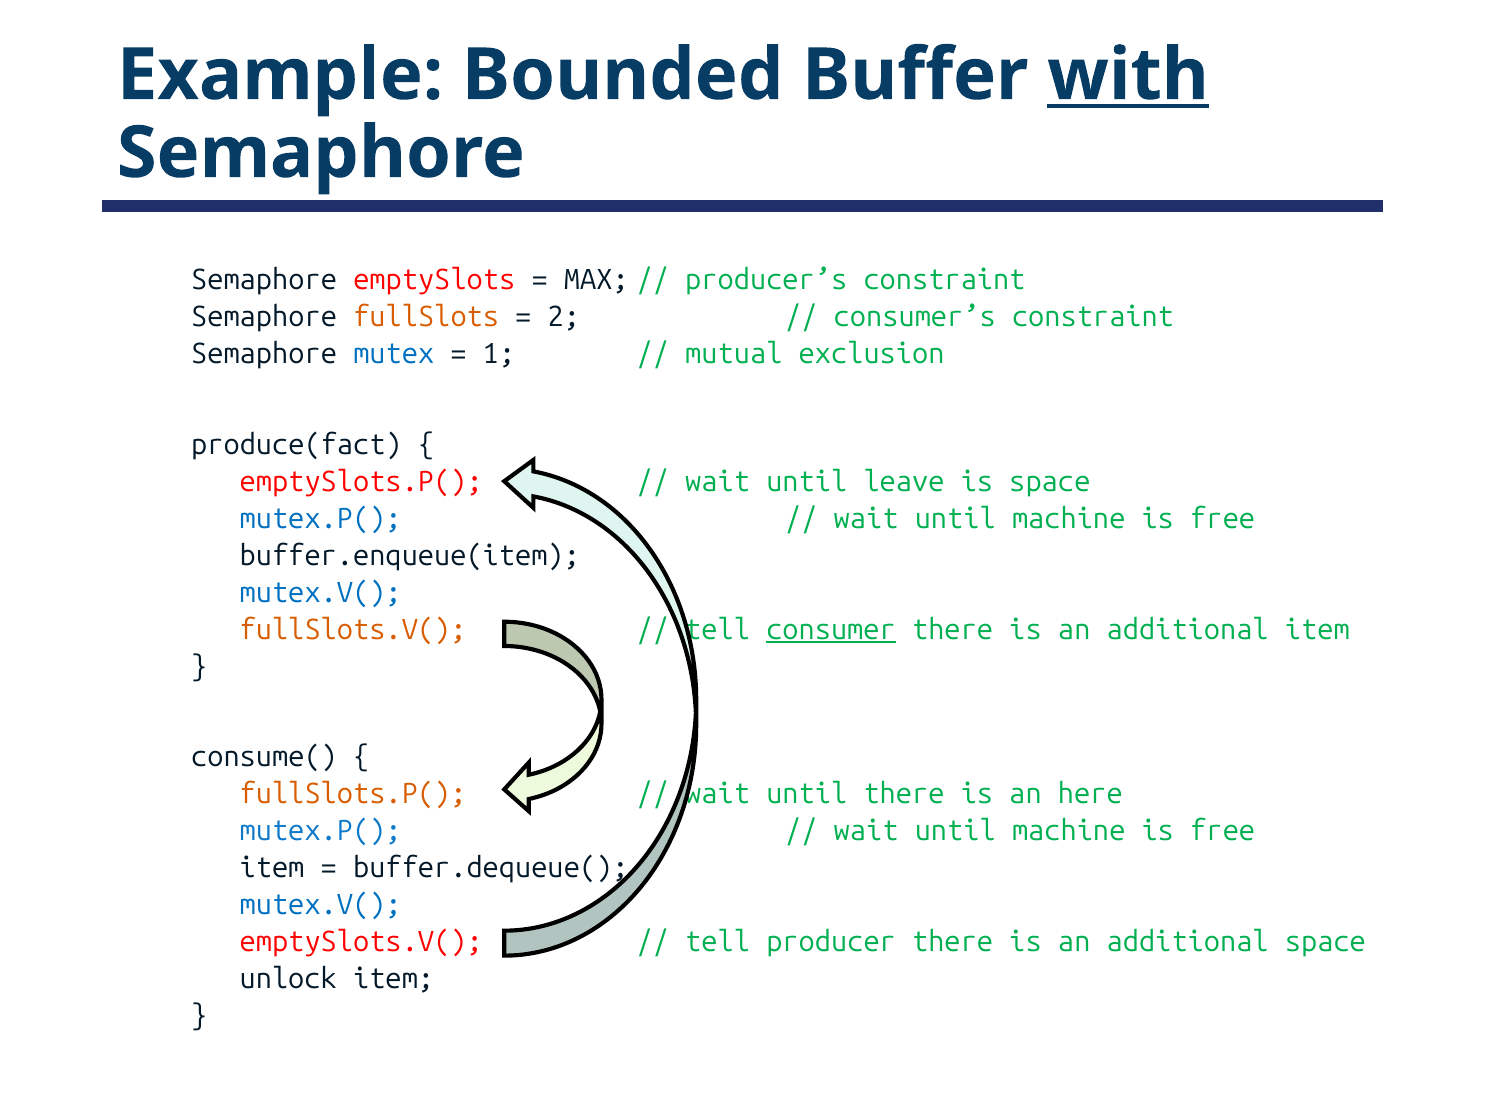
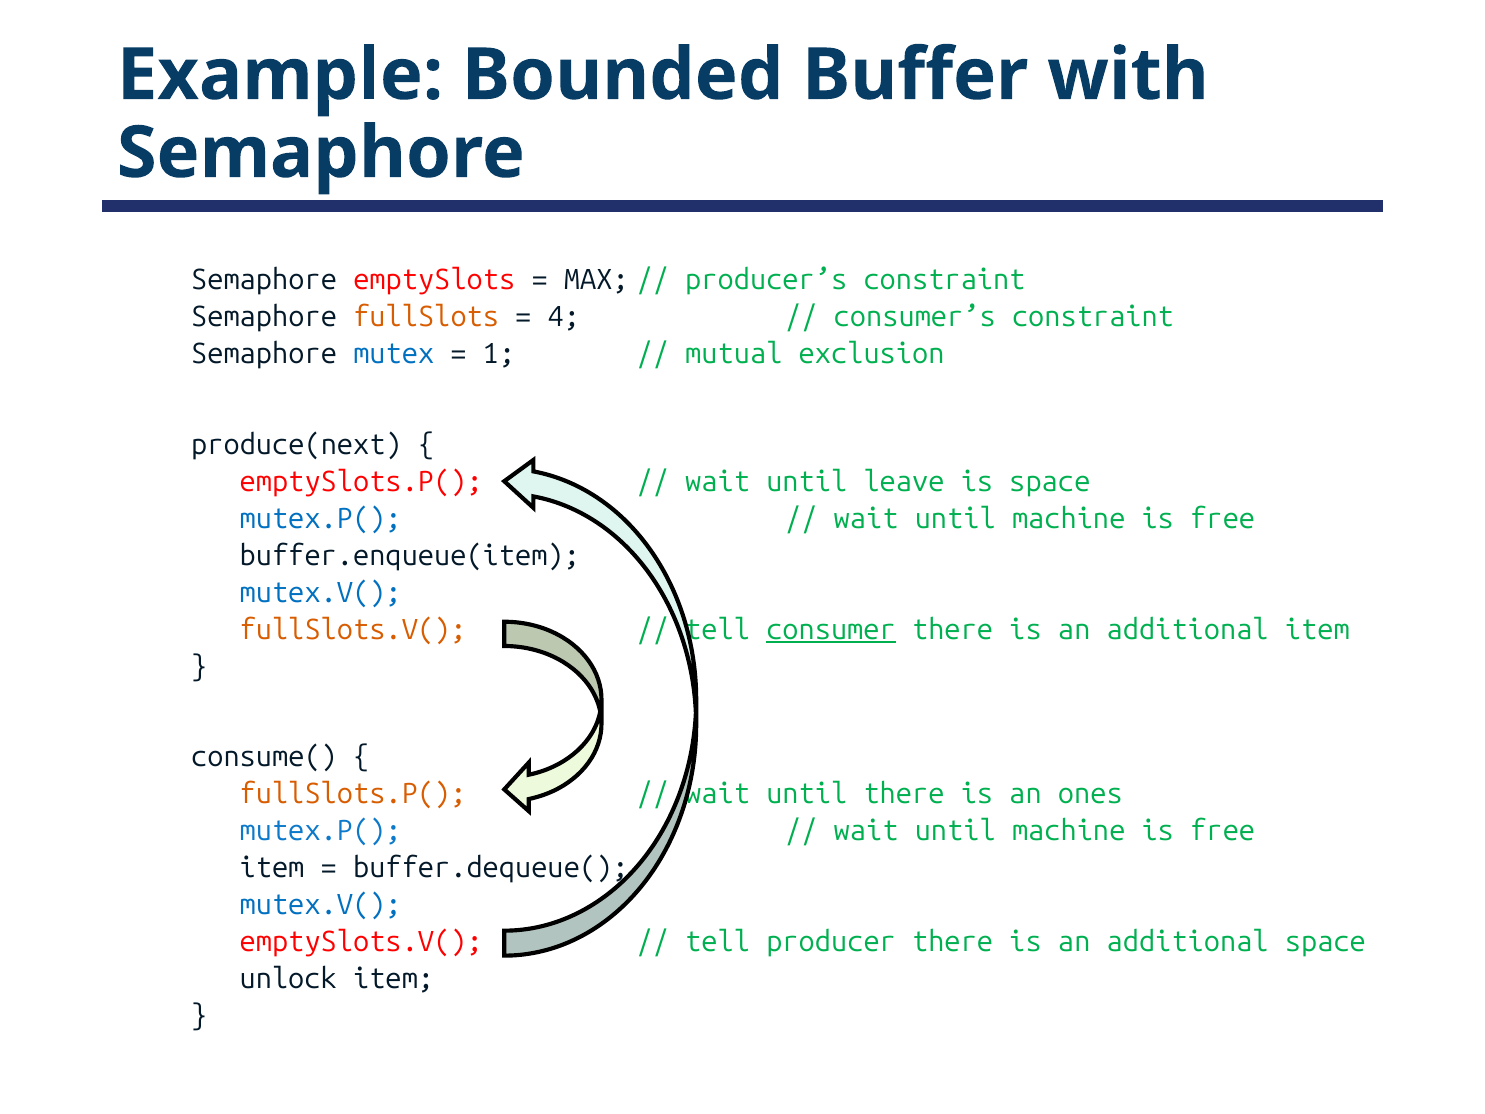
with underline: present -> none (1128, 75)
2: 2 -> 4 (564, 317)
produce(fact: produce(fact -> produce(next (296, 445)
here: here -> ones (1090, 794)
